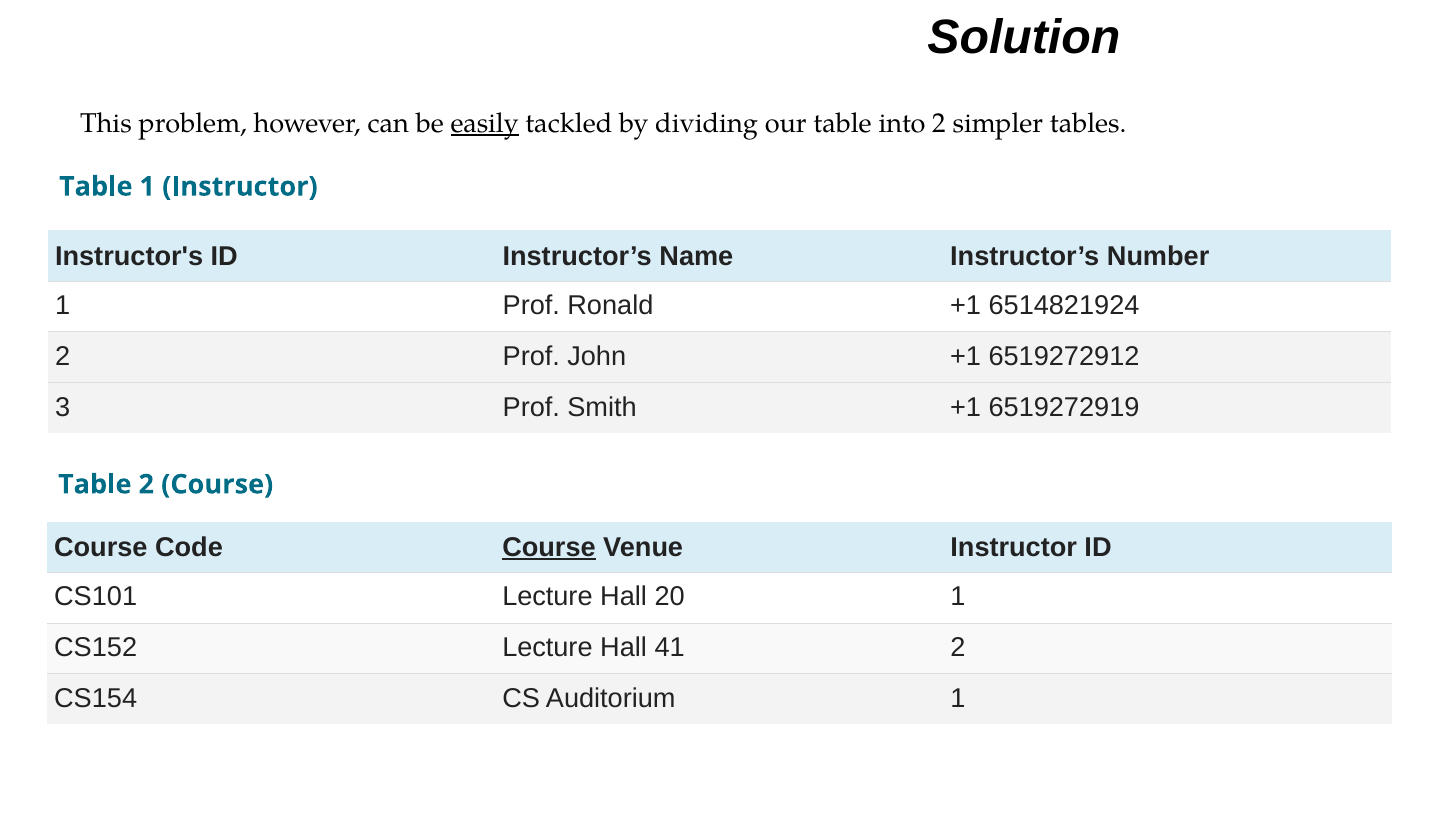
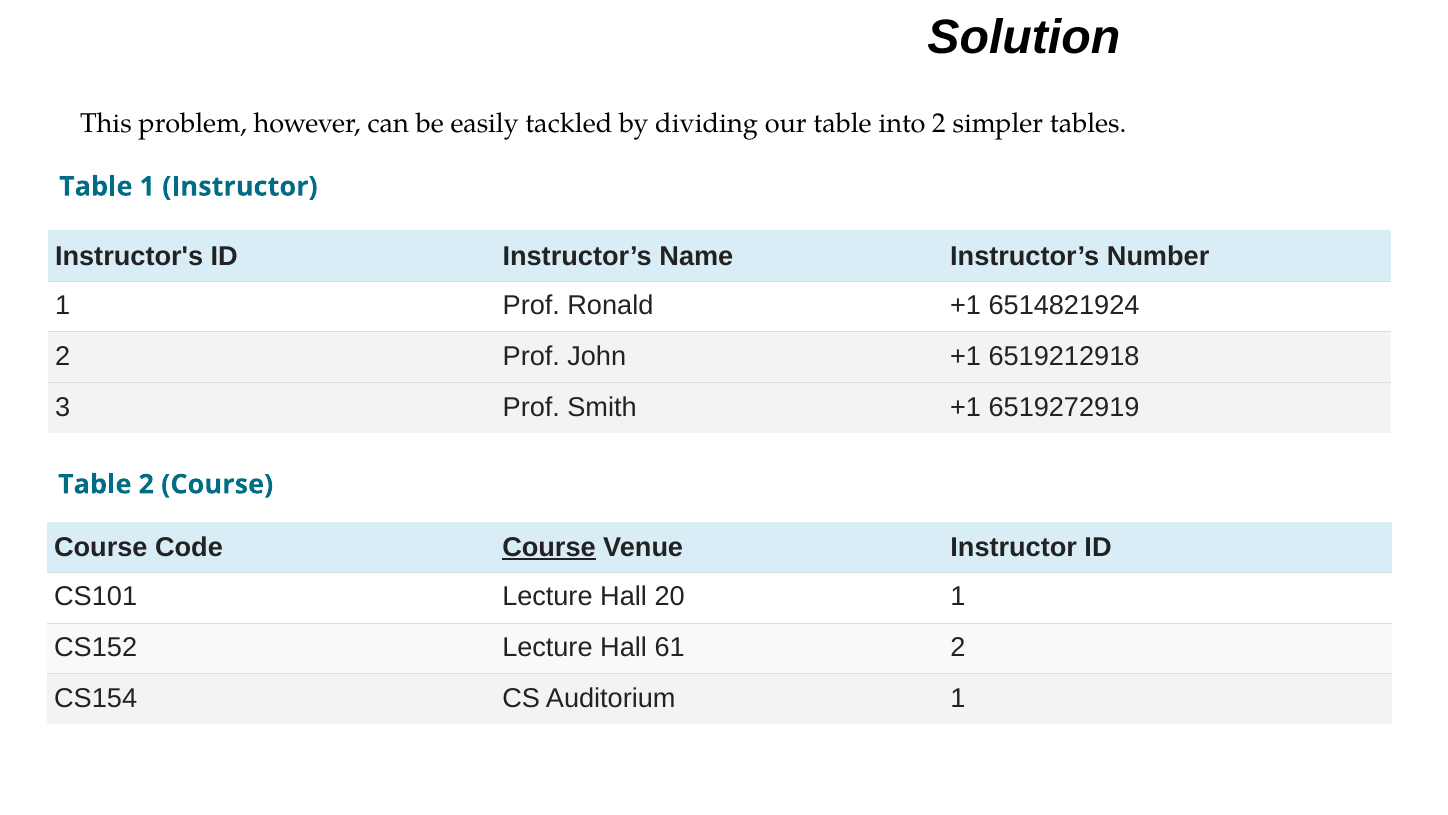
easily underline: present -> none (485, 123)
6519272912: 6519272912 -> 6519212918 (1064, 356)
41: 41 -> 61 (670, 647)
